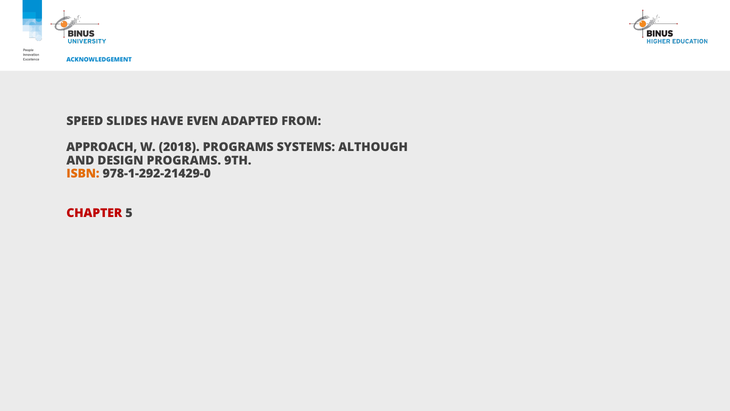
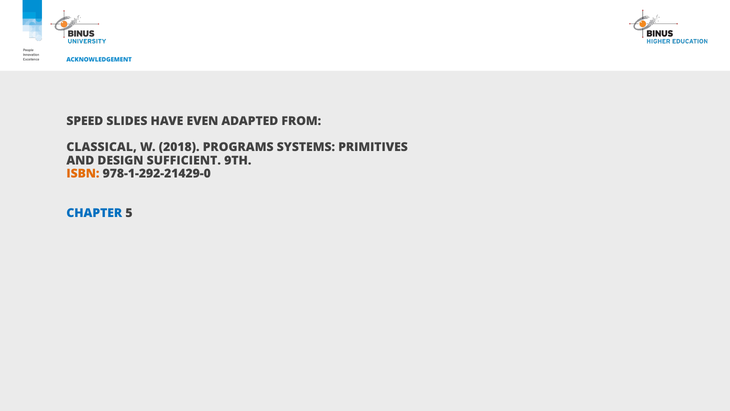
APPROACH: APPROACH -> CLASSICAL (102, 147)
ALTHOUGH: ALTHOUGH -> PRIMITIVES (373, 147)
DESIGN PROGRAMS: PROGRAMS -> SUFFICIENT (184, 160)
CHAPTER colour: red -> blue (94, 213)
